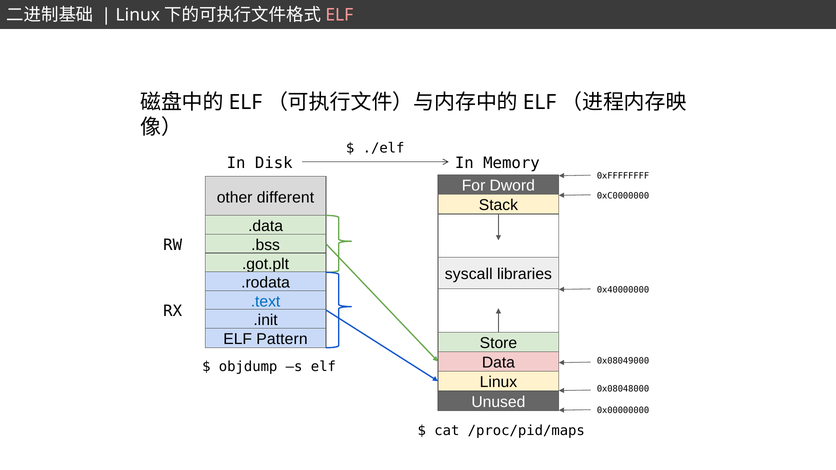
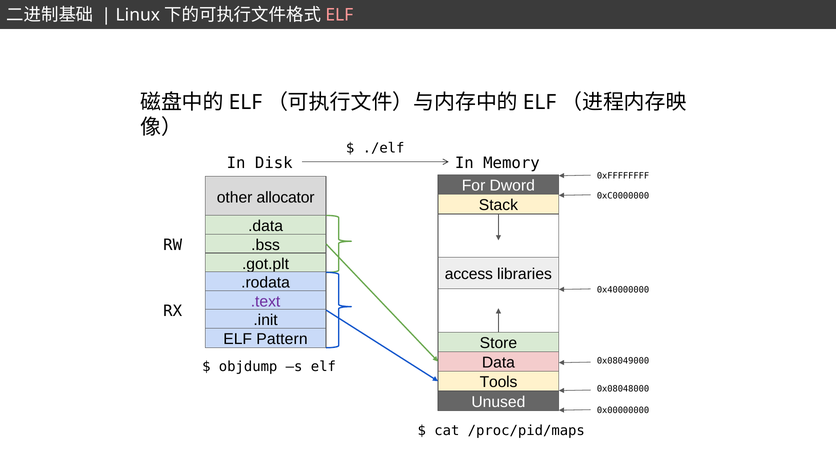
different: different -> allocator (286, 198)
syscall: syscall -> access (469, 274)
.text colour: blue -> purple (266, 302)
Linux: Linux -> Tools (499, 382)
